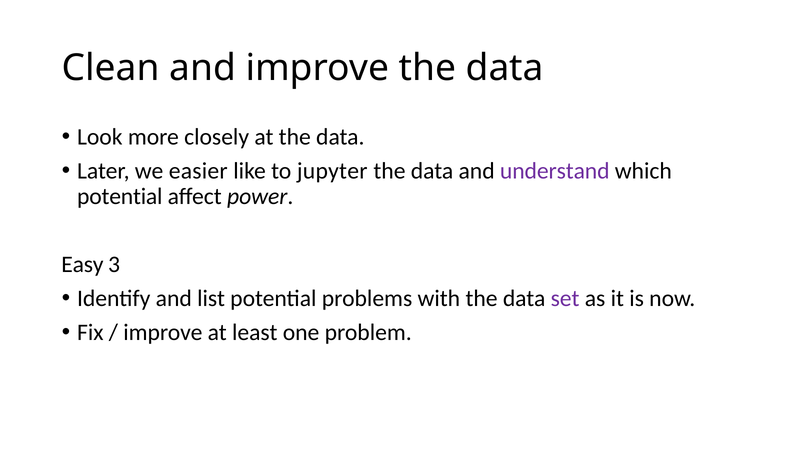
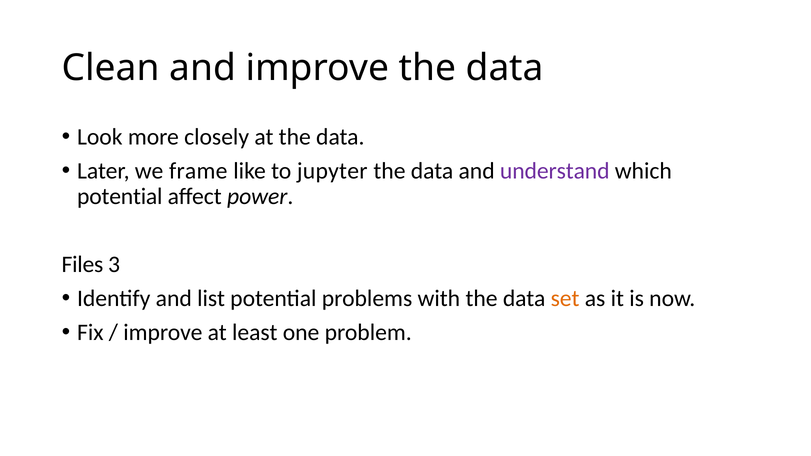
easier: easier -> frame (198, 171)
Easy: Easy -> Files (82, 264)
set colour: purple -> orange (565, 298)
